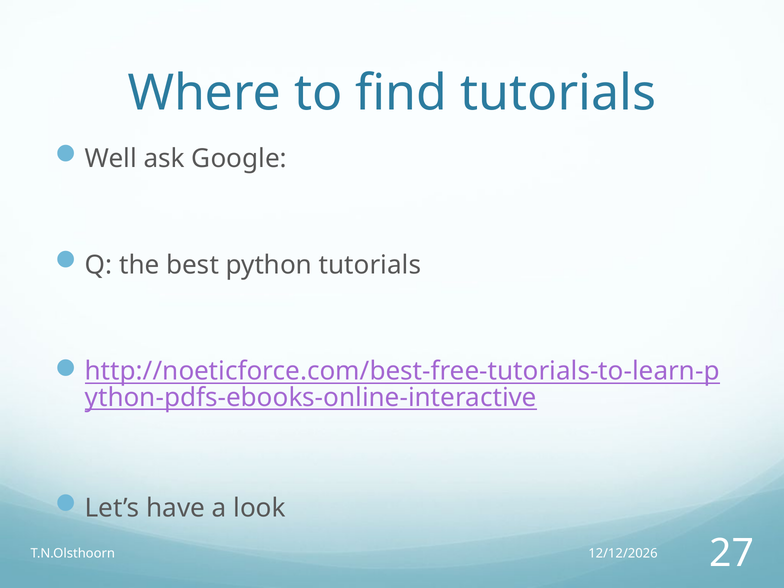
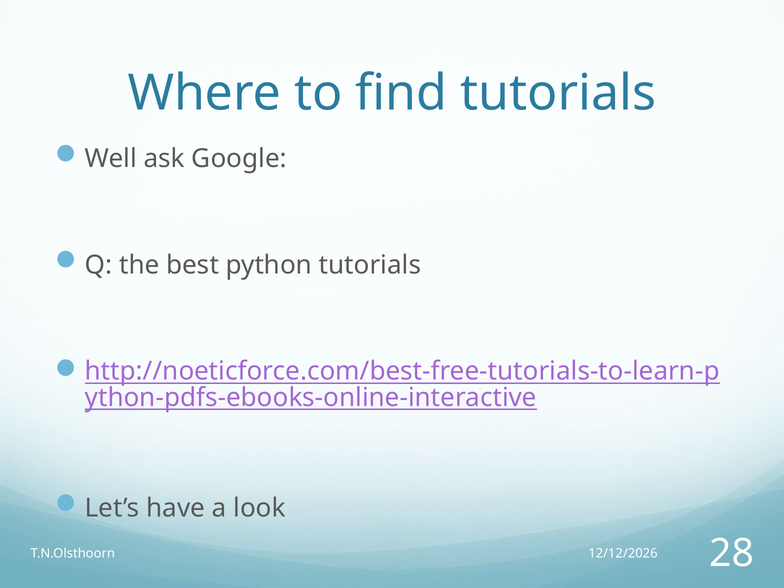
27: 27 -> 28 (732, 553)
